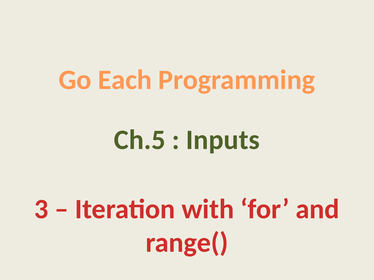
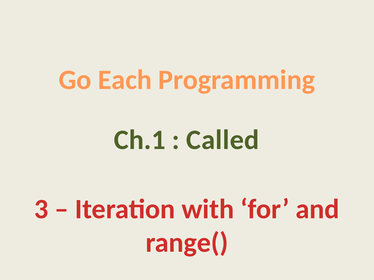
Ch.5: Ch.5 -> Ch.1 (140, 140)
Inputs: Inputs -> Called (223, 140)
